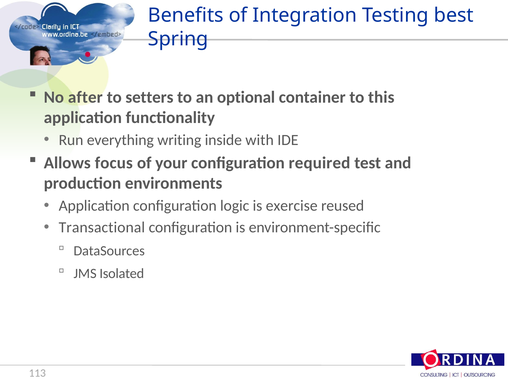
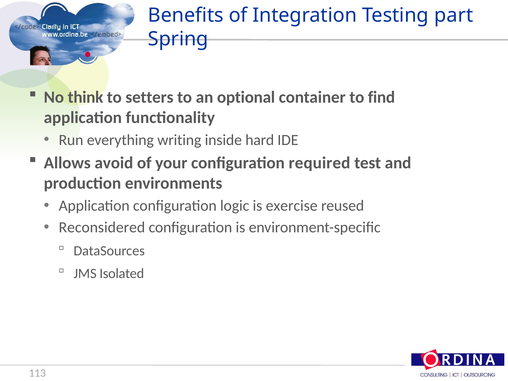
best: best -> part (454, 15)
after: after -> think (86, 97)
this: this -> find (381, 97)
with: with -> hard (260, 140)
focus: focus -> avoid (114, 163)
Transactional: Transactional -> Reconsidered (102, 227)
